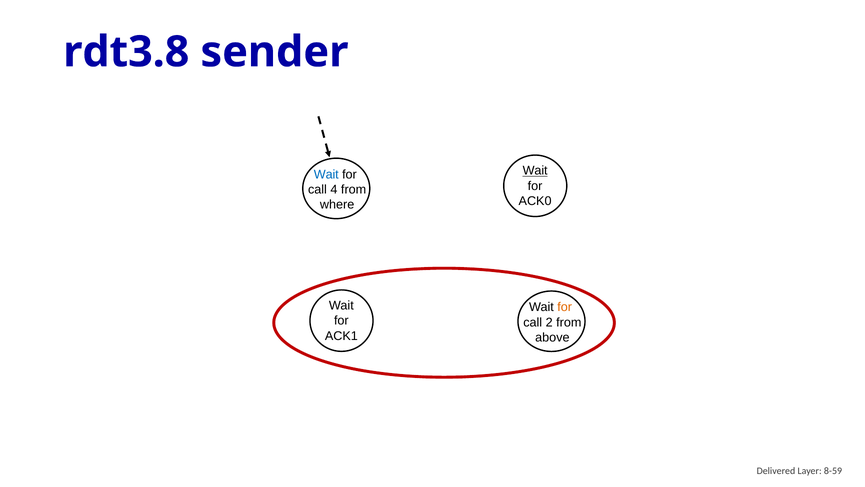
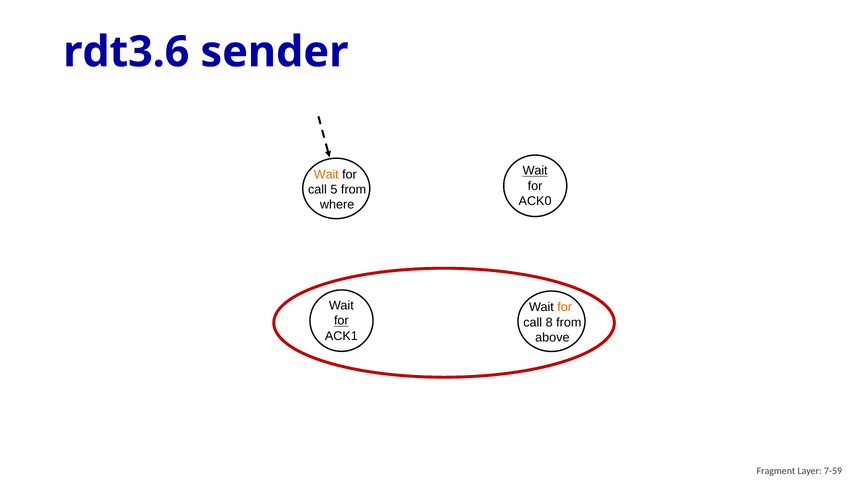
rdt3.8: rdt3.8 -> rdt3.6 (126, 52)
Wait colour: blue -> orange (326, 174)
4: 4 -> 5 (334, 189)
for underline: none -> present (341, 320)
2: 2 -> 8 (549, 322)
Delivered: Delivered -> Fragment (776, 471)
8-59: 8-59 -> 7-59 (833, 471)
